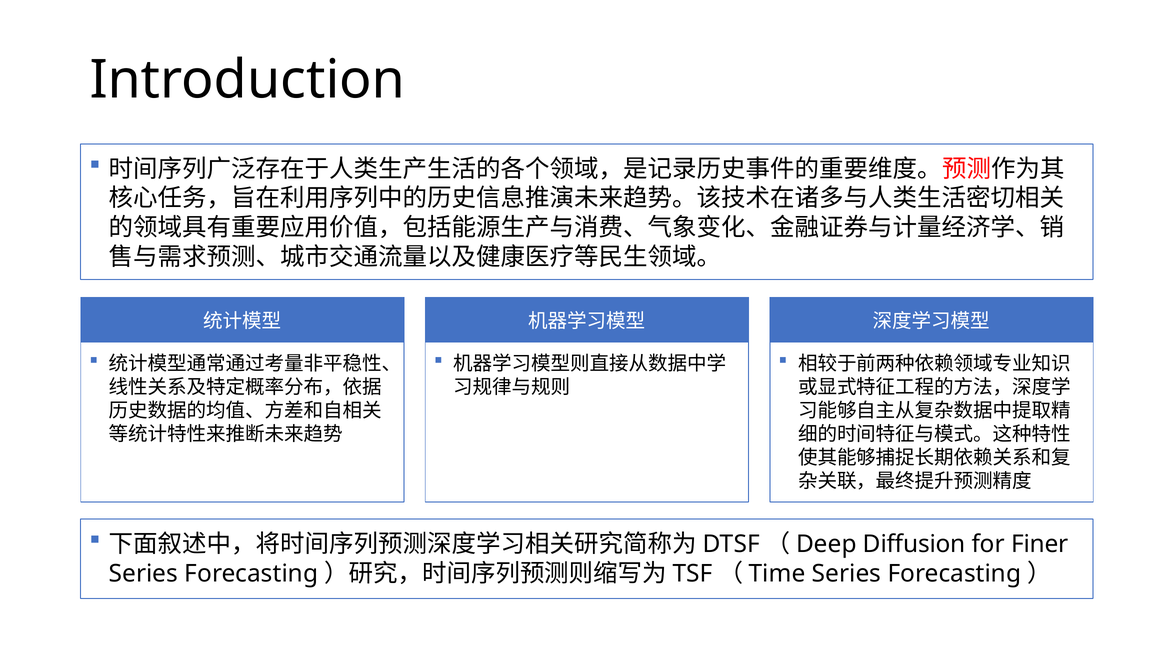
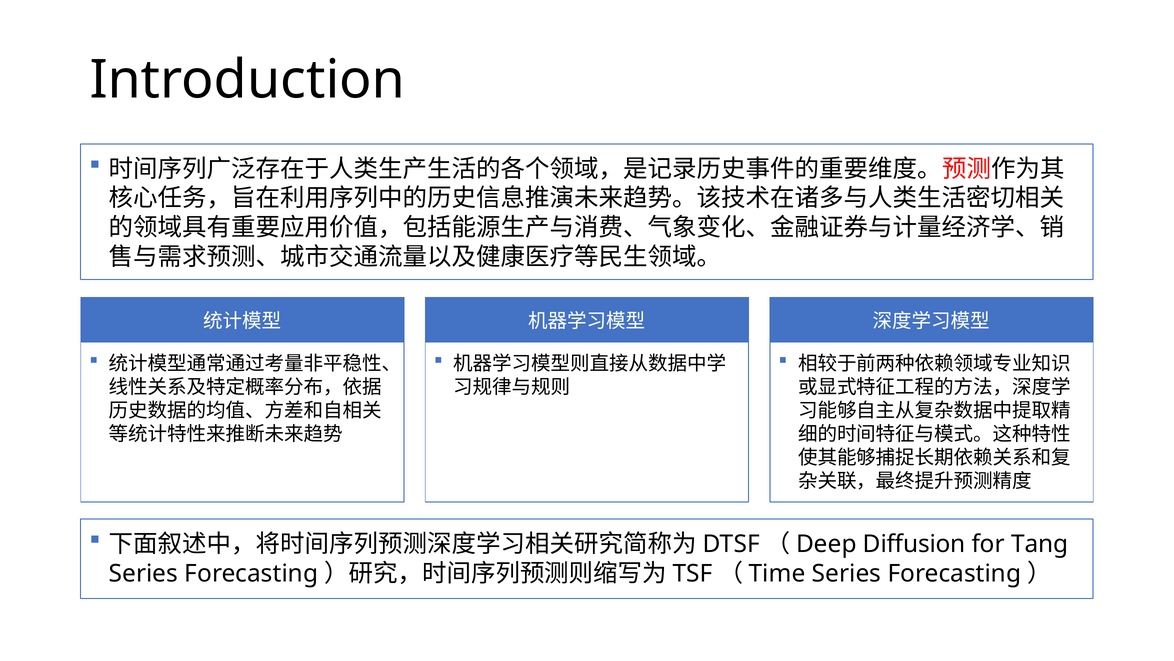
Finer: Finer -> Tang (1040, 544)
